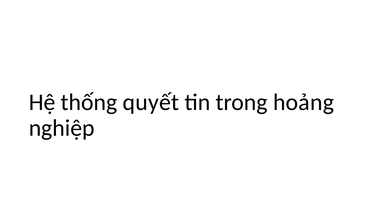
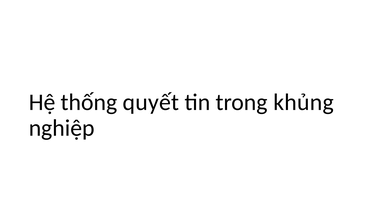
hoảng: hoảng -> khủng (304, 102)
